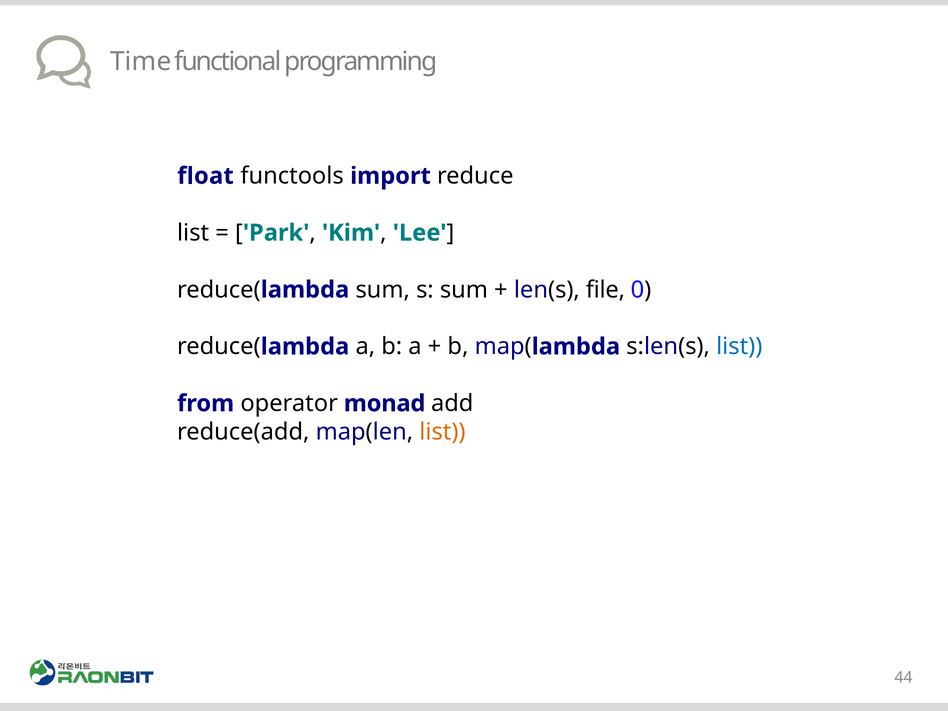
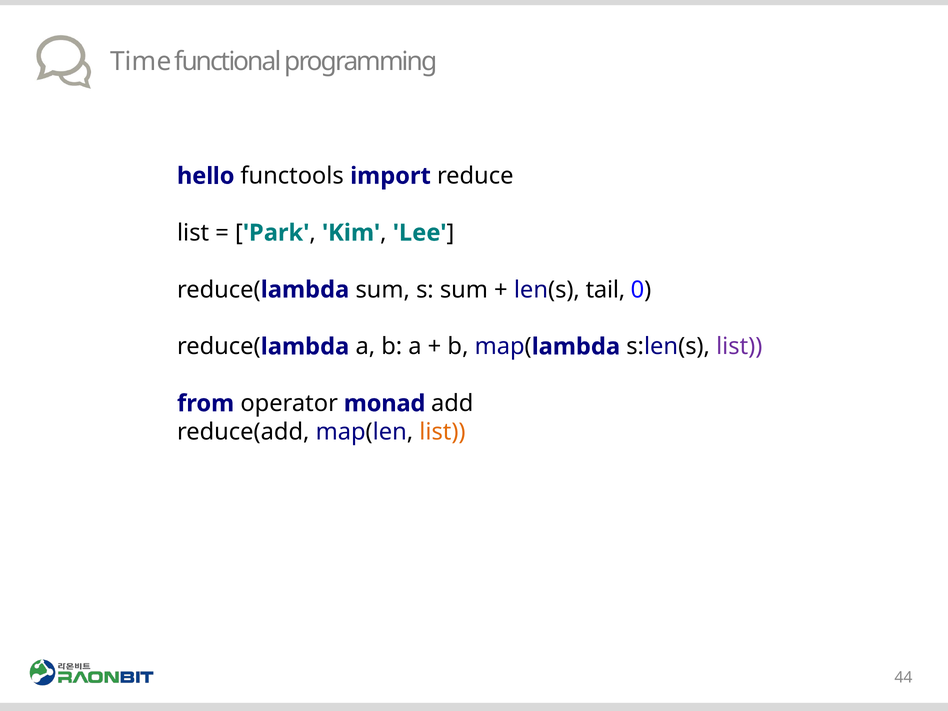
float: float -> hello (206, 176)
file: file -> tail (605, 290)
list colour: blue -> purple (739, 347)
